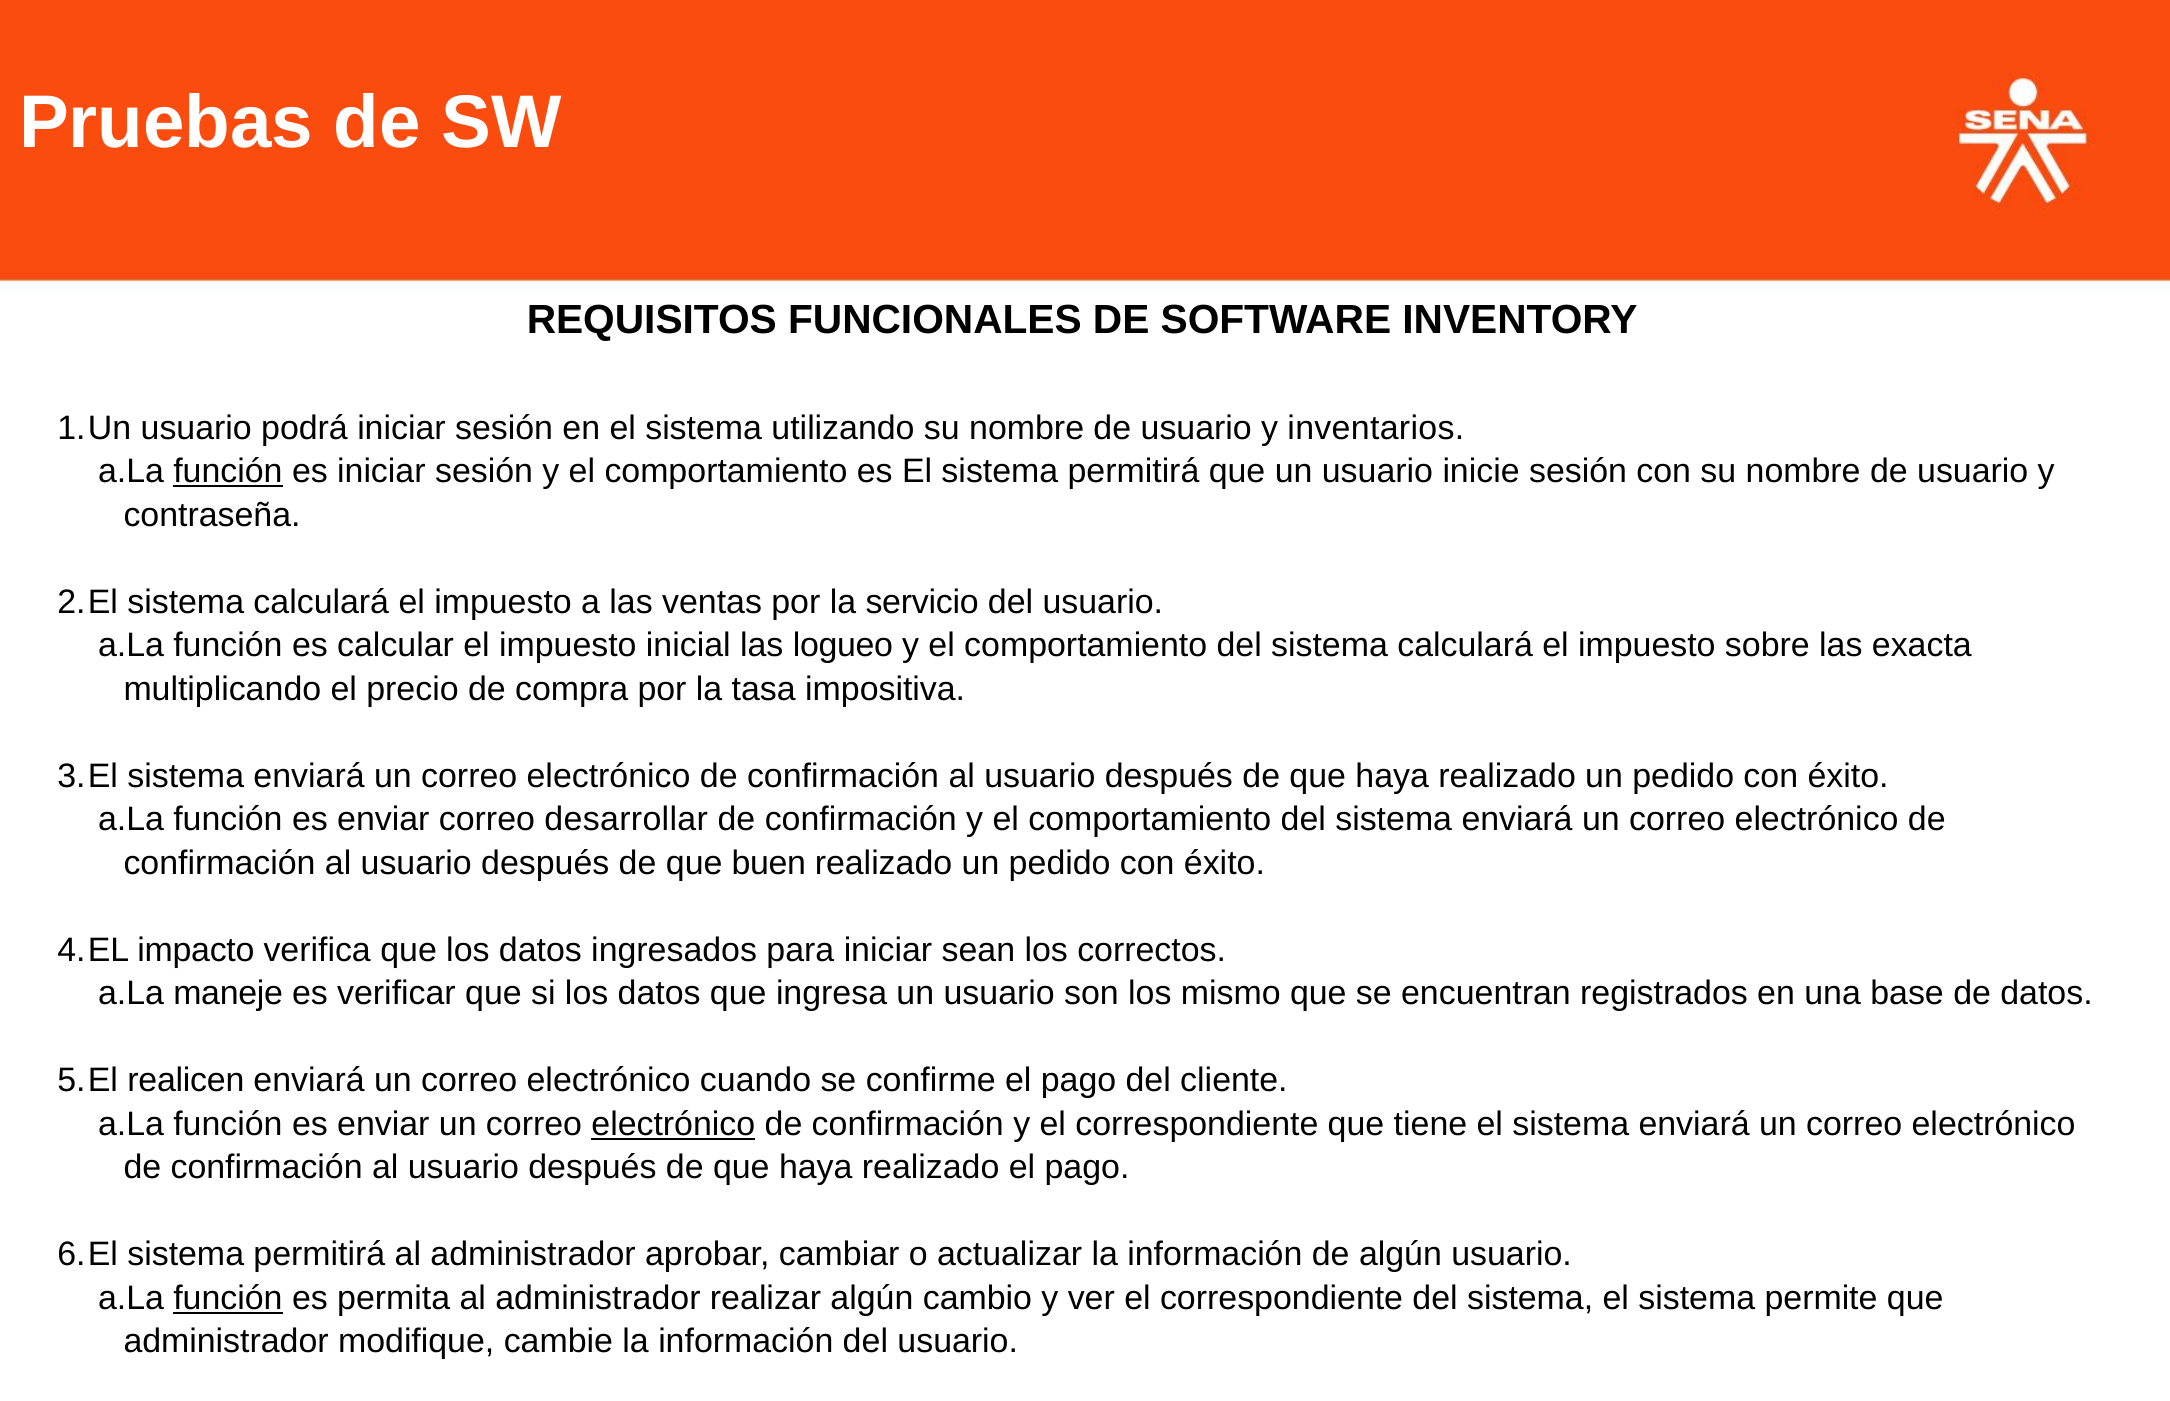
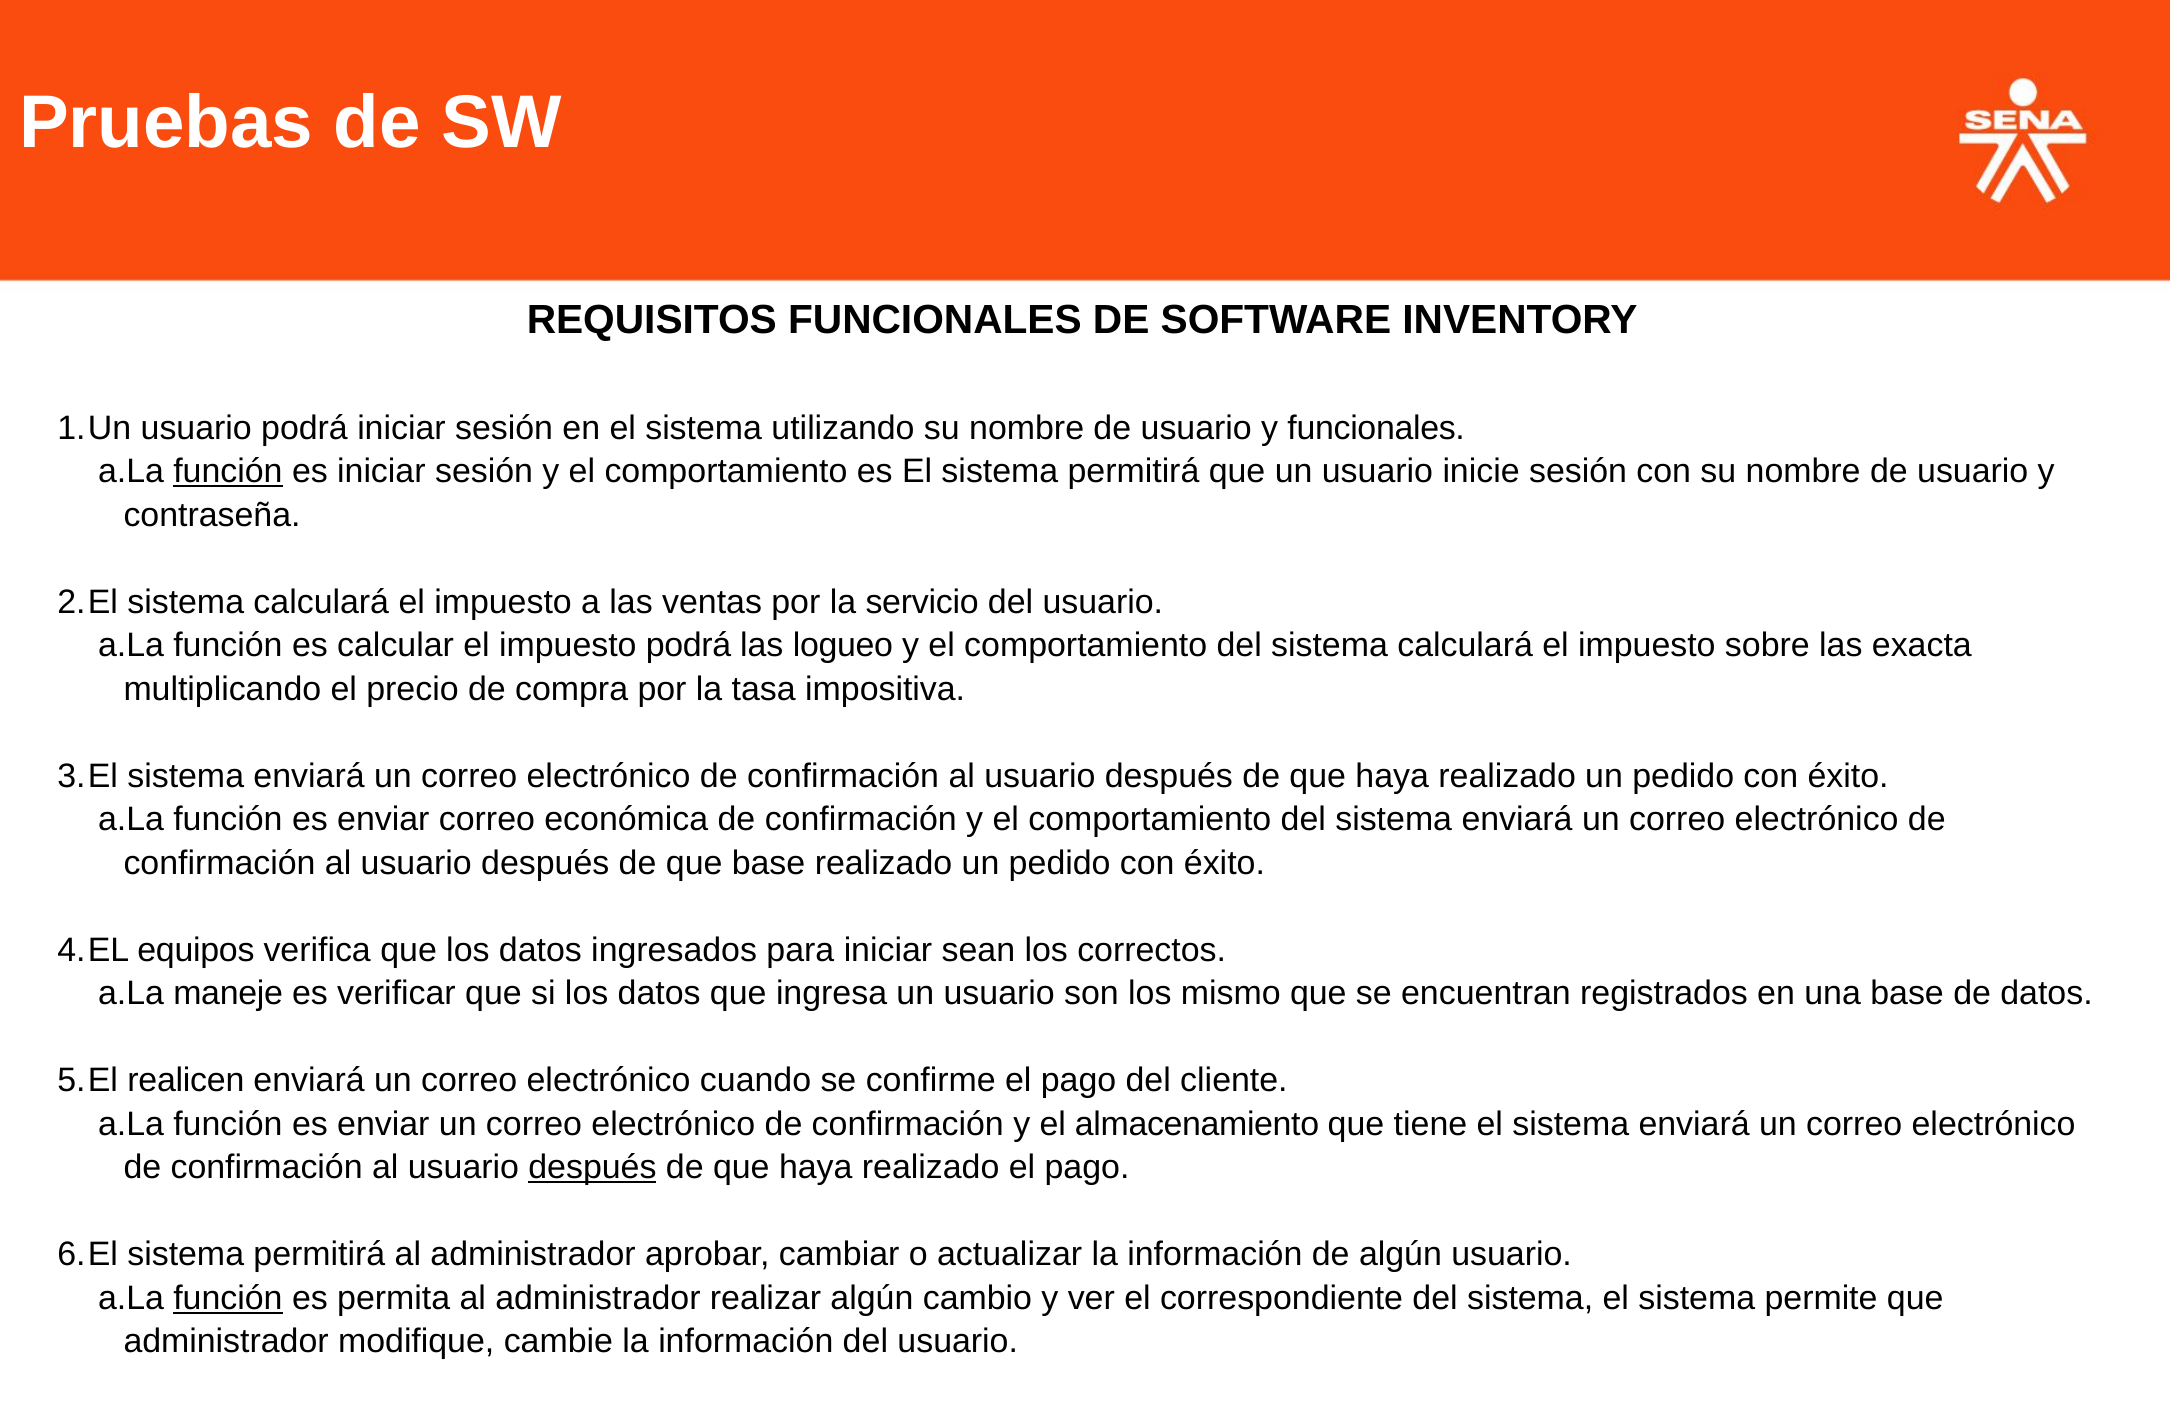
y inventarios: inventarios -> funcionales (1376, 428)
impuesto inicial: inicial -> podrá (688, 646)
desarrollar: desarrollar -> económica (626, 820)
que buen: buen -> base (769, 863)
impacto: impacto -> equipos (196, 950)
electrónico underline: present -> none (673, 1125)
y el correspondiente: correspondiente -> almacenamiento (1197, 1125)
después underline: none -> present (592, 1168)
